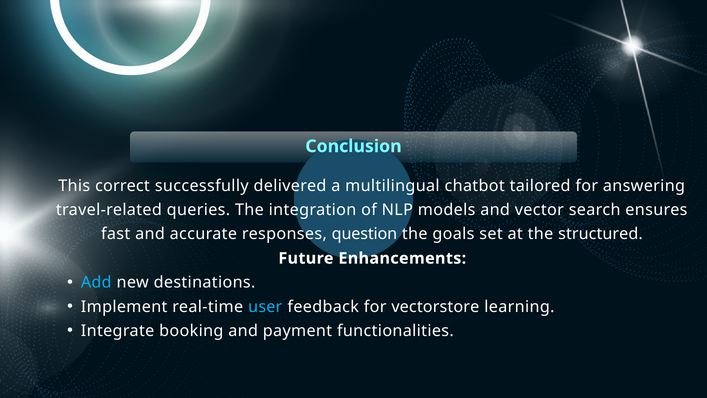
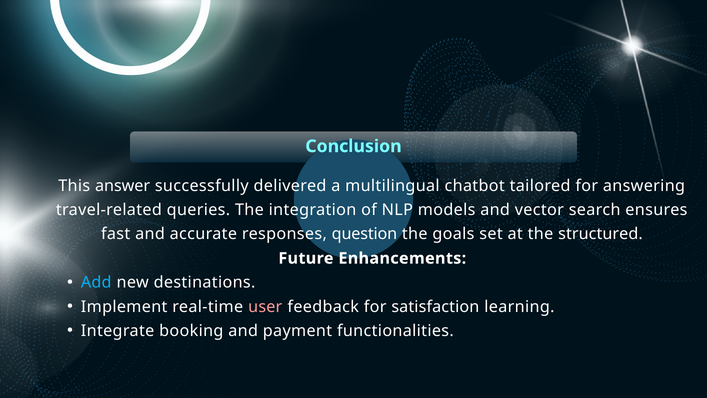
correct: correct -> answer (123, 186)
user colour: light blue -> pink (265, 306)
vectorstore: vectorstore -> satisfaction (435, 306)
